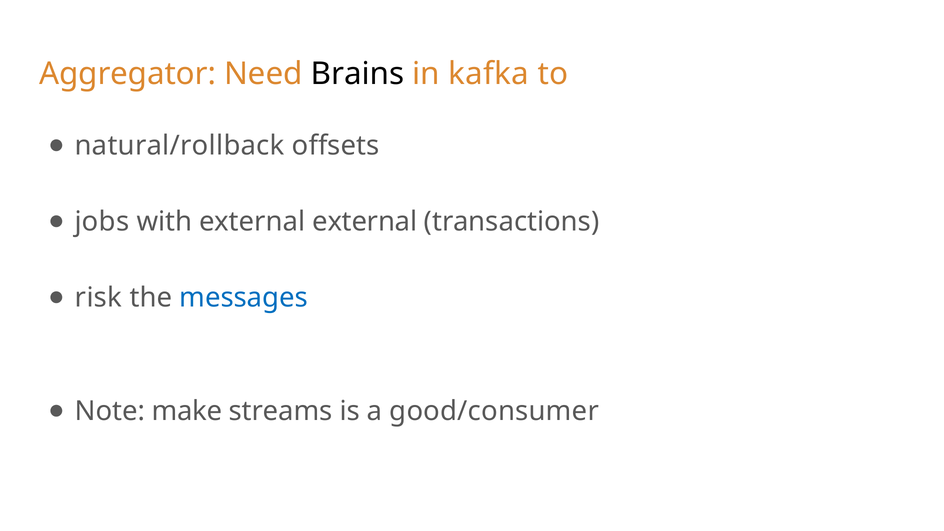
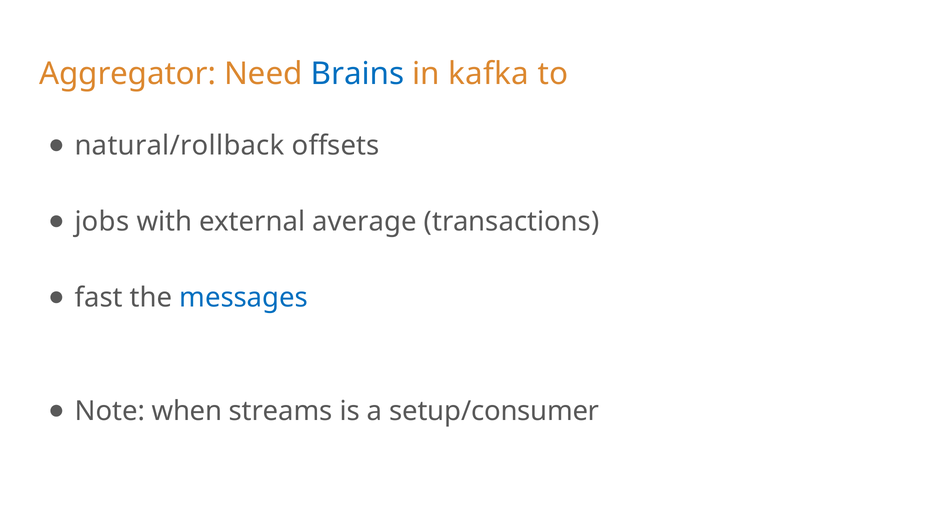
Brains colour: black -> blue (358, 74)
external external: external -> average (365, 222)
risk: risk -> fast (99, 297)
make: make -> when (187, 411)
good/consumer: good/consumer -> setup/consumer (494, 411)
